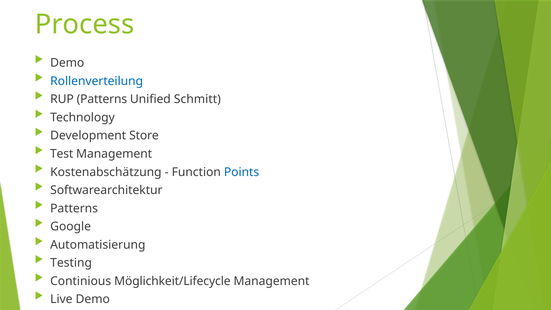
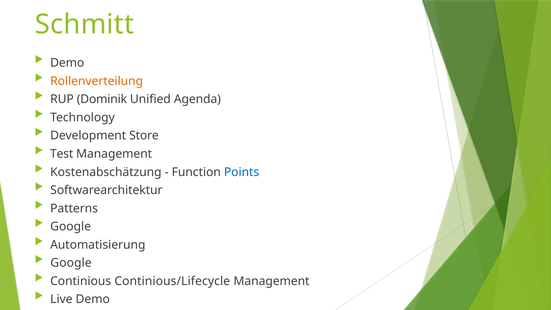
Process: Process -> Schmitt (84, 24)
Rollenverteilung colour: blue -> orange (97, 81)
RUP Patterns: Patterns -> Dominik (102, 99)
Schmitt: Schmitt -> Agenda (197, 99)
Testing: Testing -> Google (71, 263)
Möglichkeit/Lifecycle: Möglichkeit/Lifecycle -> Continious/Lifecycle (172, 281)
